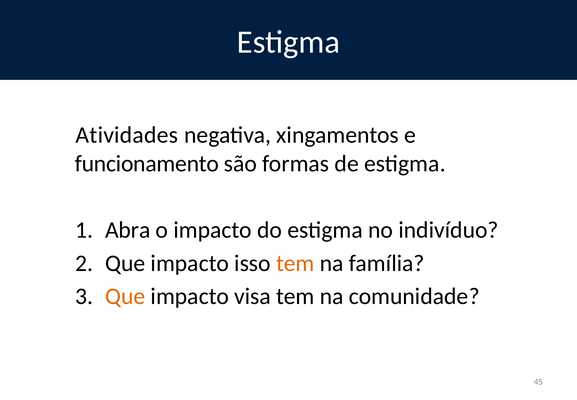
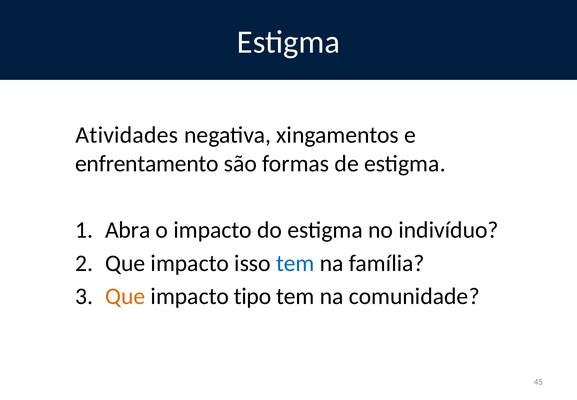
funcionamento: funcionamento -> enfrentamento (147, 163)
tem colour: orange -> blue (295, 263)
visa: visa -> tipo (253, 296)
